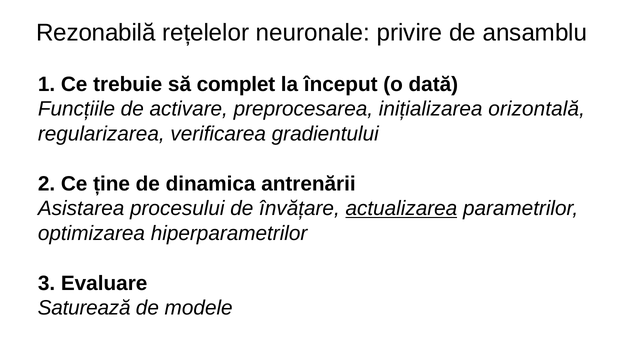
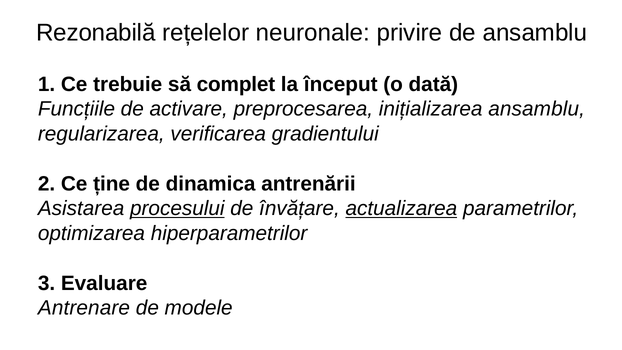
inițializarea orizontală: orizontală -> ansamblu (537, 109)
procesului underline: none -> present (177, 209)
Saturează: Saturează -> Antrenare (84, 308)
